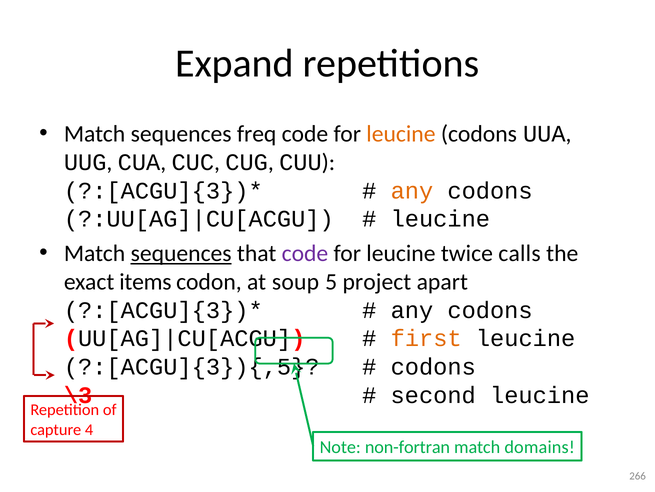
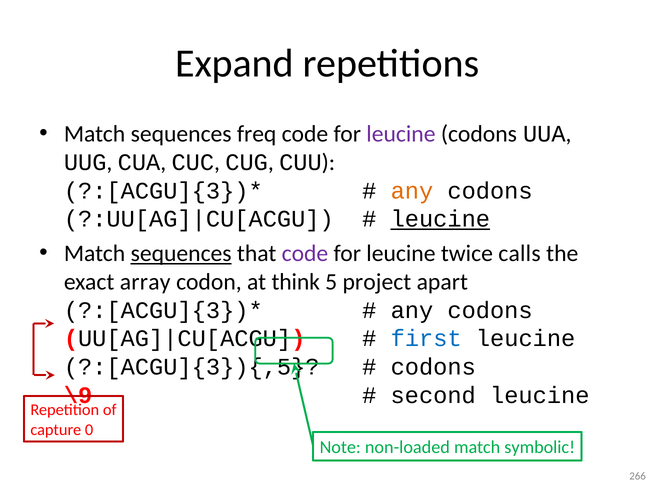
leucine colour: orange -> purple (401, 134)
leucine underline: none -> present (440, 219)
items: items -> array (145, 281)
soup: soup -> think (296, 281)
first colour: orange -> blue (426, 338)
\3: \3 -> \9 (78, 395)
4: 4 -> 0 (89, 429)
non-fortran: non-fortran -> non-loaded (407, 447)
domains: domains -> symbolic (540, 447)
